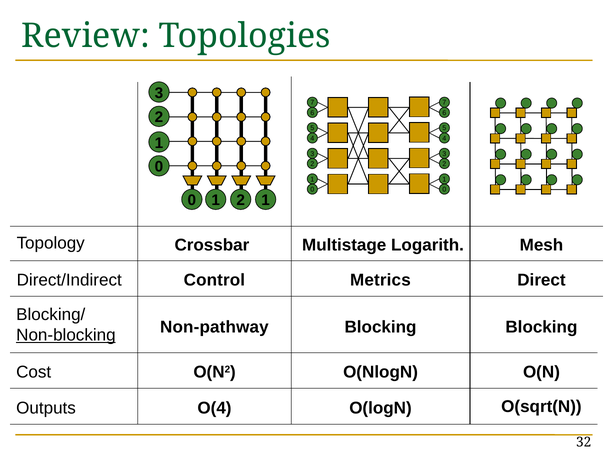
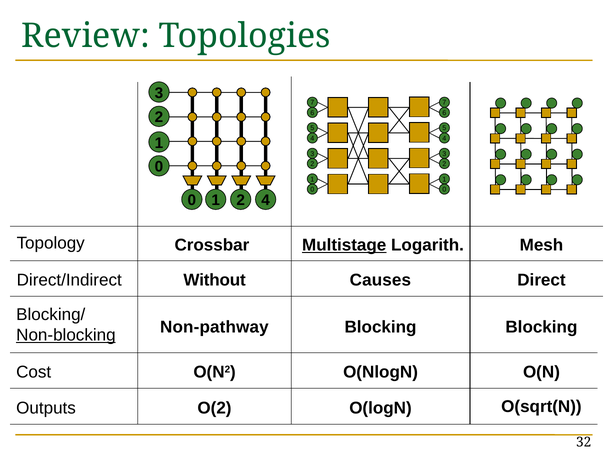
0 1: 1 -> 4 (266, 200)
Multistage underline: none -> present (344, 245)
Control: Control -> Without (215, 280)
Metrics: Metrics -> Causes (380, 280)
O(4: O(4 -> O(2 (214, 408)
